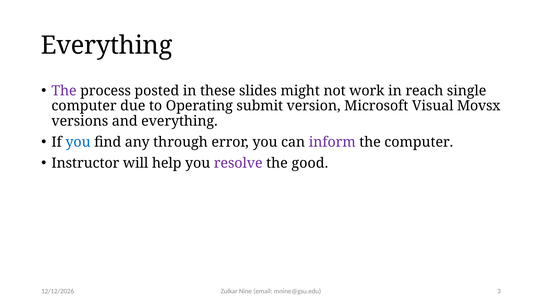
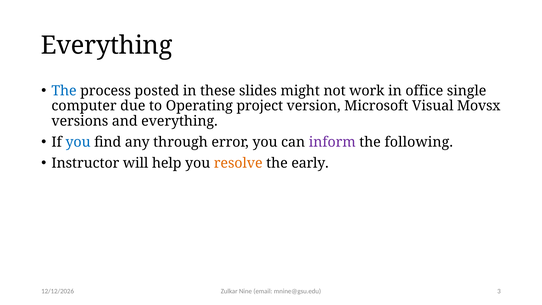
The colour: purple -> blue (64, 91)
reach: reach -> office (424, 91)
submit: submit -> project (260, 106)
the computer: computer -> following (419, 142)
resolve colour: purple -> orange (238, 163)
good: good -> early (310, 163)
